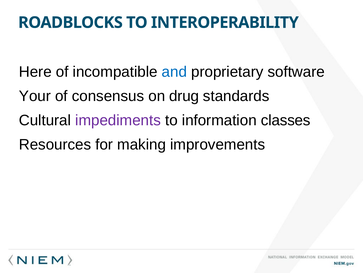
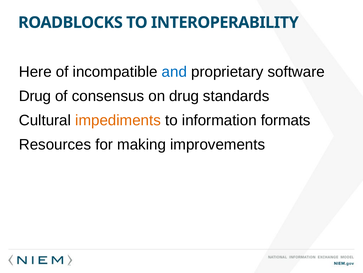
Your: Your -> Drug (35, 96)
impediments colour: purple -> orange (118, 120)
classes: classes -> formats (286, 120)
